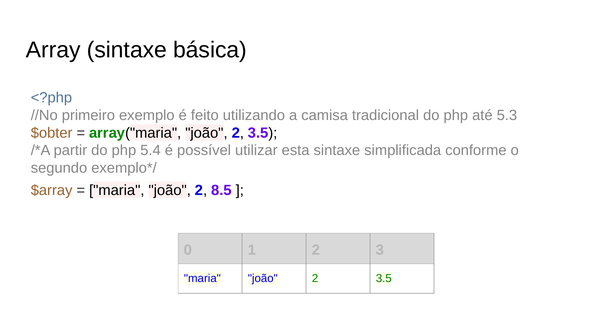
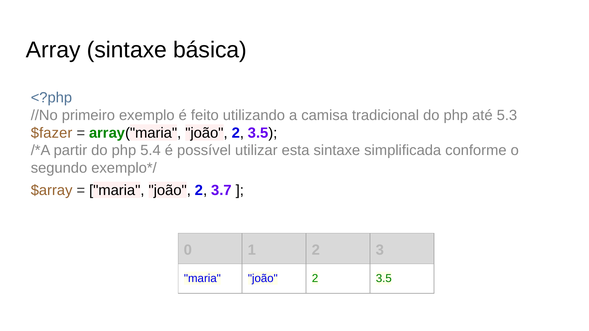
$obter: $obter -> $fazer (52, 133)
8.5: 8.5 -> 3.7 (221, 190)
